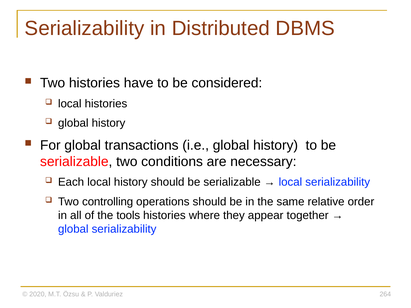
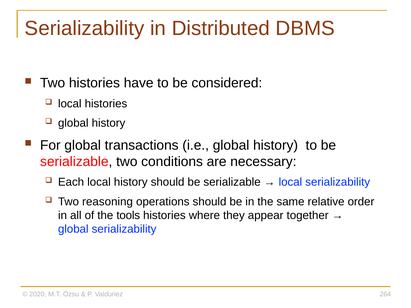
controlling: controlling -> reasoning (108, 202)
